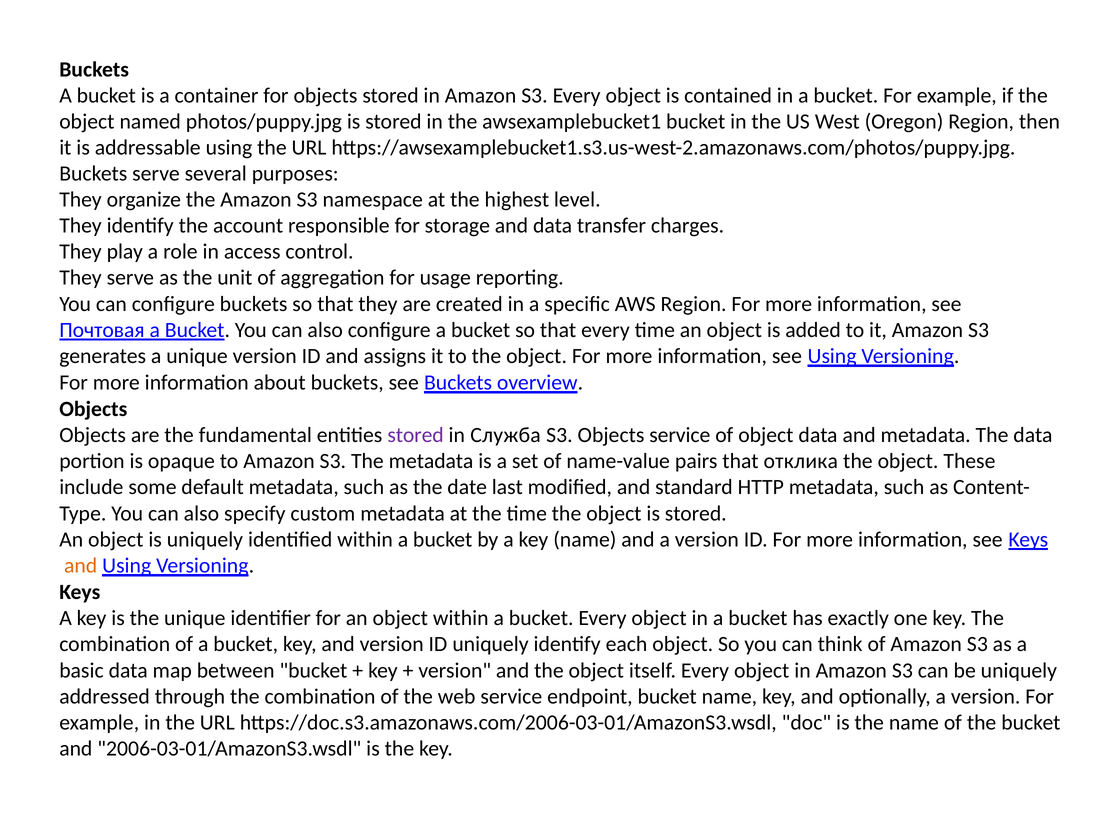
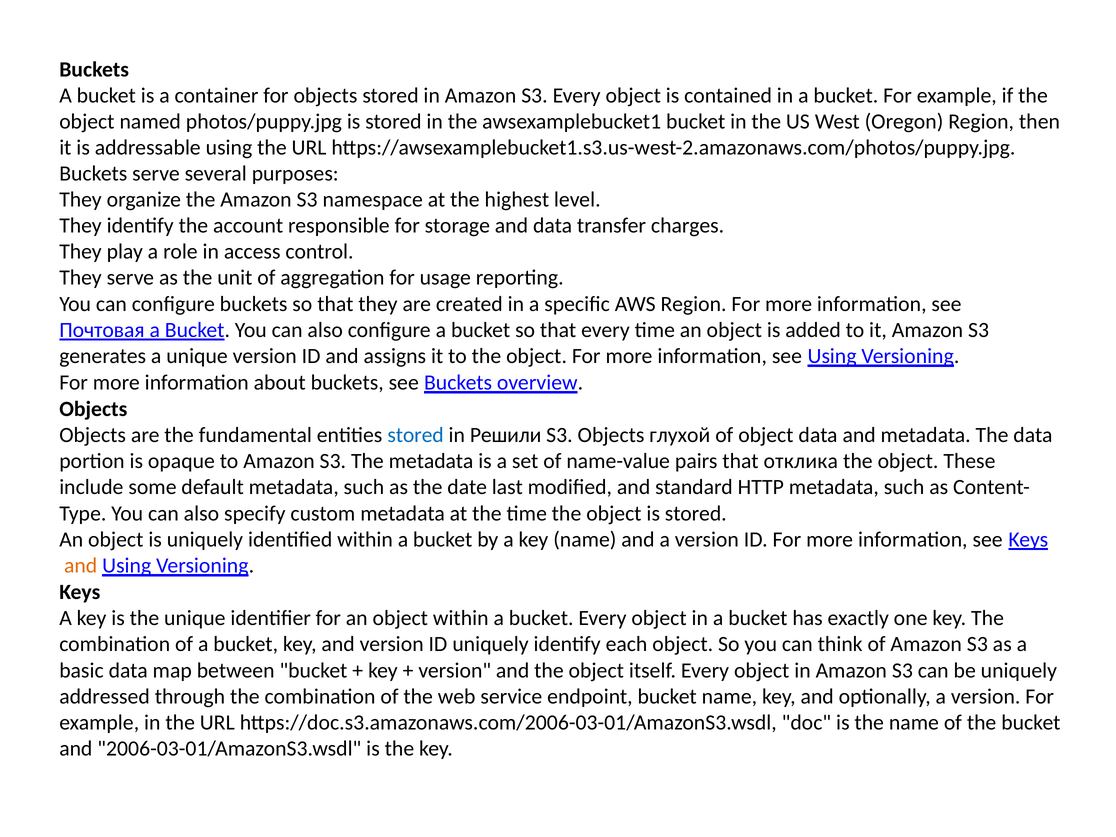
stored colour: purple -> blue (416, 435)
Служба: Служба -> Решили (506, 435)
Objects service: service -> глухой (680, 435)
